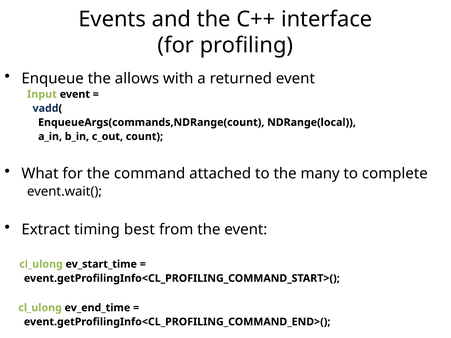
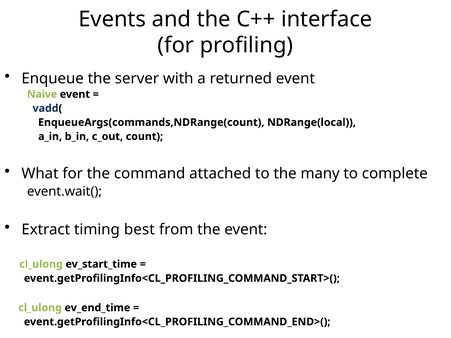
allows: allows -> server (137, 78)
Input: Input -> Naive (42, 94)
